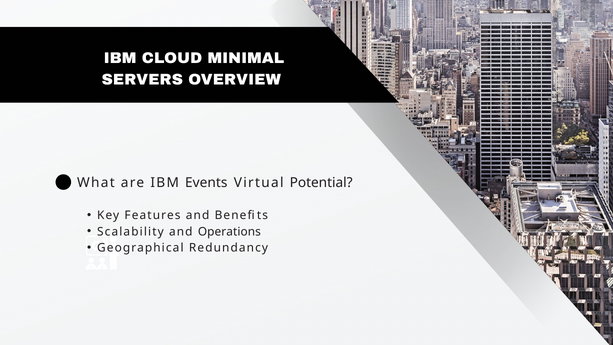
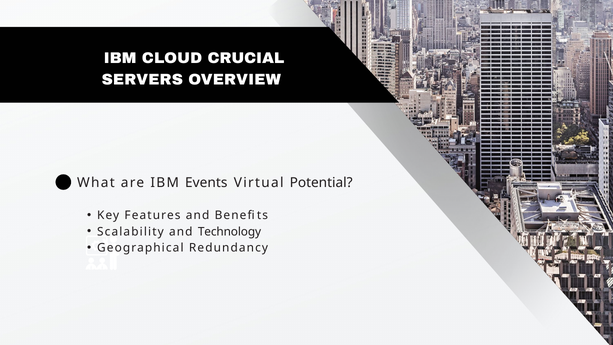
MINIMAL: MINIMAL -> CRUCIAL (246, 58)
Operations: Operations -> Technology (229, 232)
